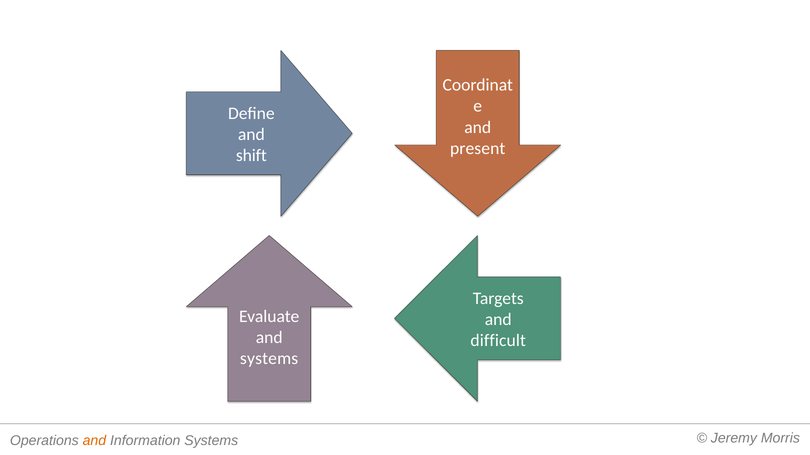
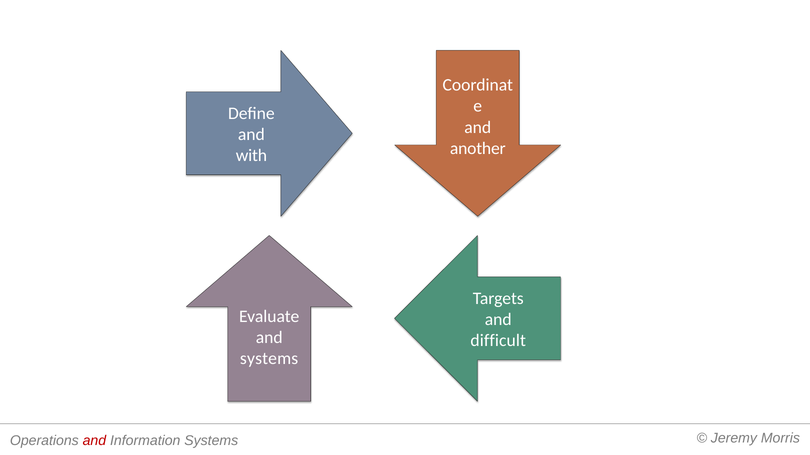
present: present -> another (478, 148)
shift: shift -> with (251, 156)
and colour: orange -> red (94, 441)
